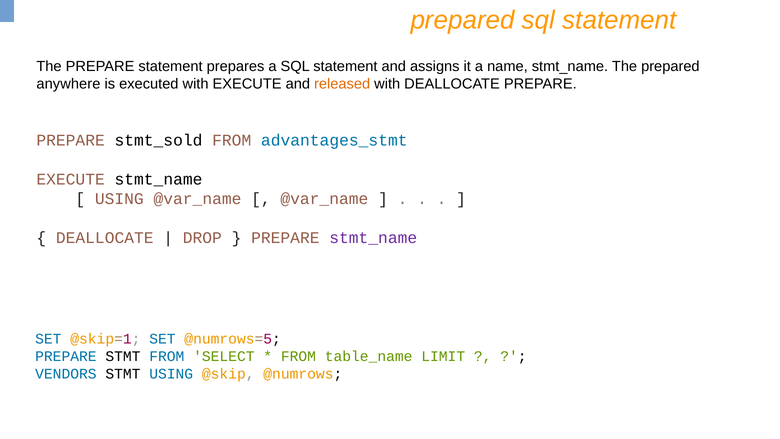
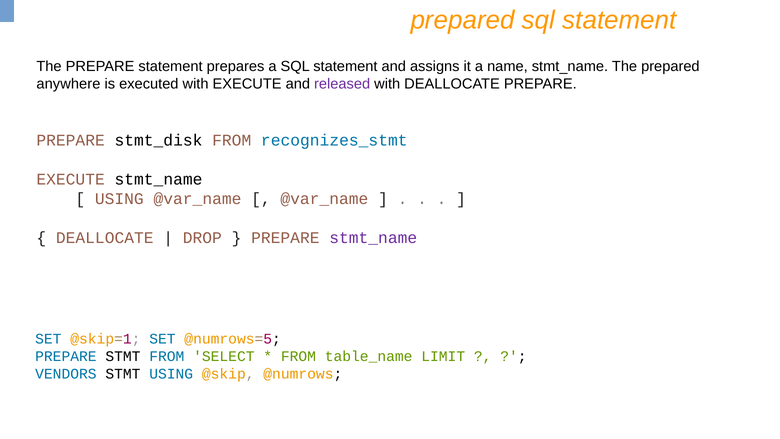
released colour: orange -> purple (342, 84)
stmt_sold: stmt_sold -> stmt_disk (158, 140)
advantages_stmt: advantages_stmt -> recognizes_stmt (334, 140)
